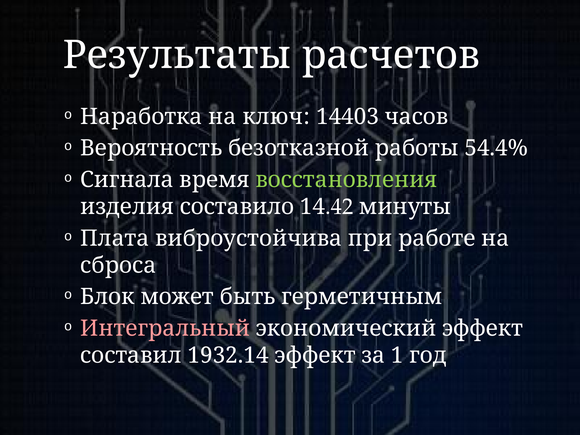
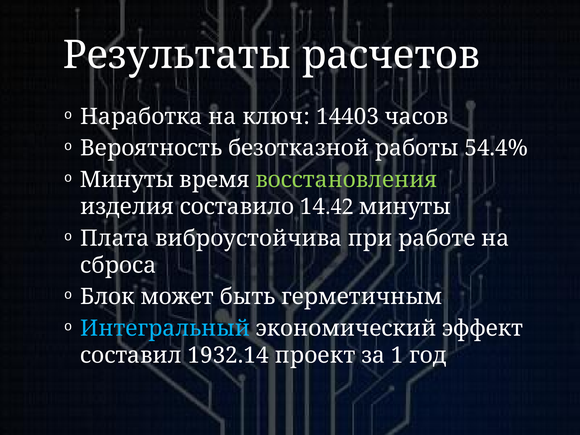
Сигнала: Сигнала -> Минуты (127, 180)
Интегральный colour: pink -> light blue (165, 328)
1932.14 эффект: эффект -> проект (315, 355)
